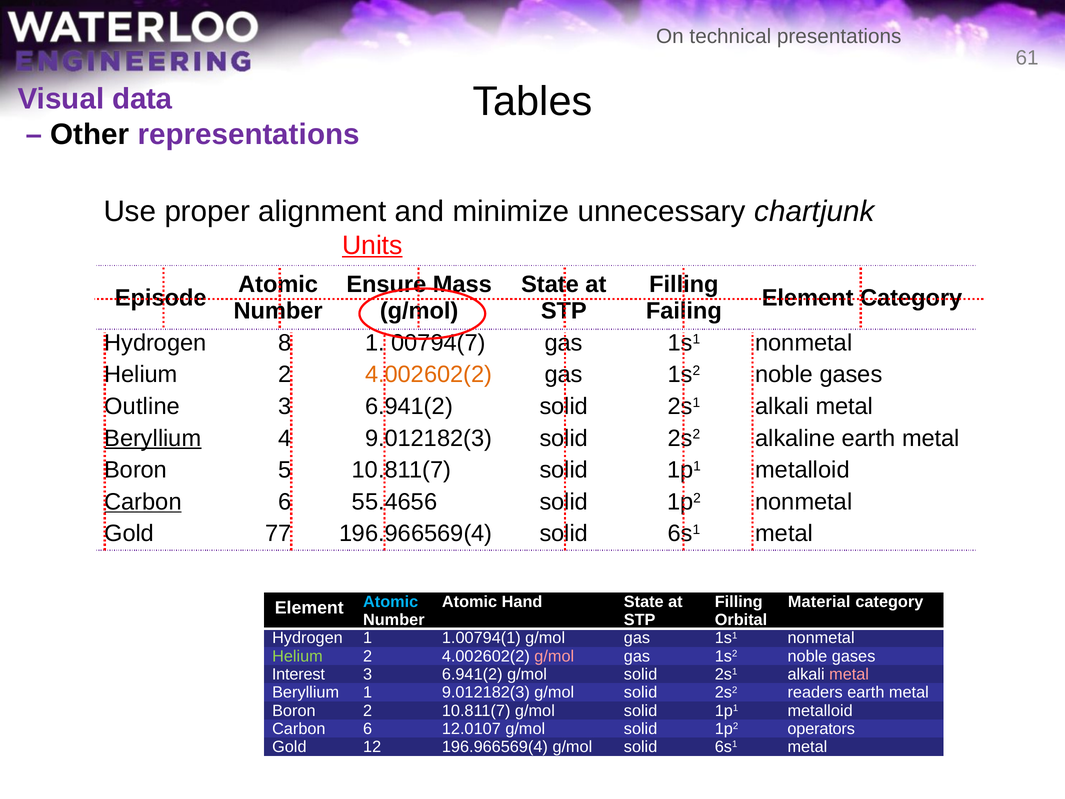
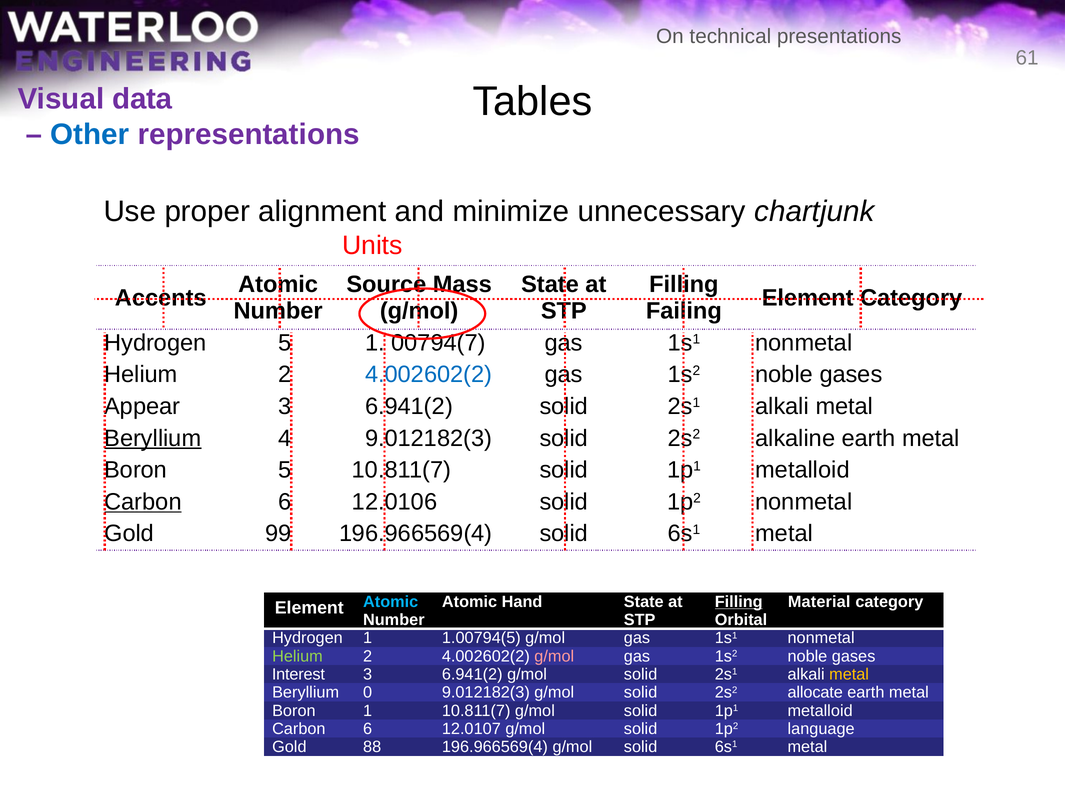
Other colour: black -> blue (90, 134)
Units underline: present -> none (372, 245)
Ensure: Ensure -> Source (386, 285)
Episode: Episode -> Accents (161, 298)
Hydrogen 8: 8 -> 5 (285, 343)
4.002602(2 colour: orange -> blue (429, 375)
Outline: Outline -> Appear (142, 406)
55.4656: 55.4656 -> 12.0106 (395, 502)
77: 77 -> 99 (278, 533)
Filling underline: none -> present (739, 602)
1.00794(1: 1.00794(1 -> 1.00794(5 (481, 638)
metal colour: pink -> yellow (849, 674)
Beryllium 1: 1 -> 0 (368, 692)
readers: readers -> allocate (815, 692)
Boron 2: 2 -> 1 (368, 710)
operators: operators -> language (821, 729)
12: 12 -> 88 (372, 747)
